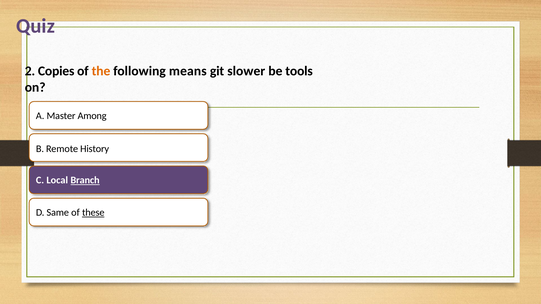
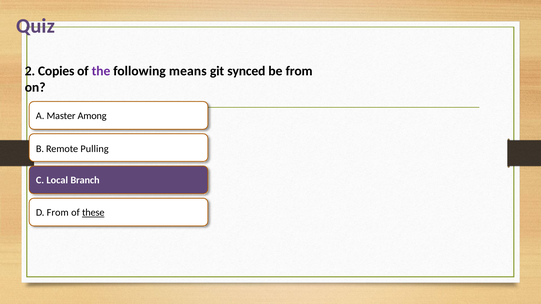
the colour: orange -> purple (101, 71)
slower: slower -> synced (246, 71)
be tools: tools -> from (299, 71)
History: History -> Pulling (95, 149)
Branch underline: present -> none (85, 180)
D Same: Same -> From (58, 213)
